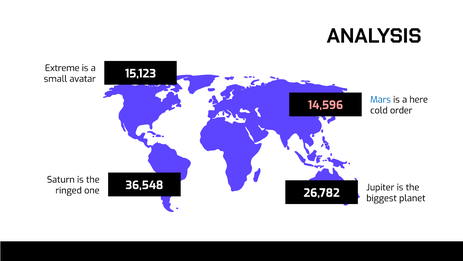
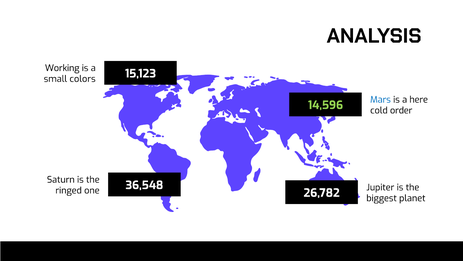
Extreme: Extreme -> Working (62, 68)
avatar: avatar -> colors (83, 79)
14,596 colour: pink -> light green (325, 105)
